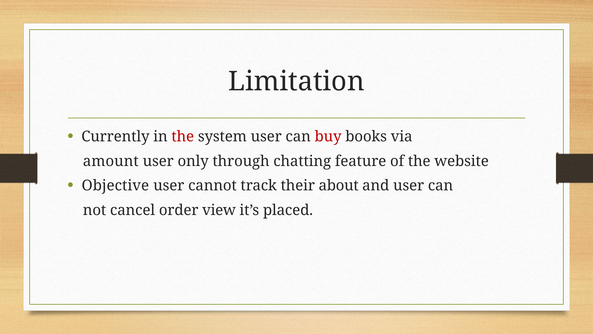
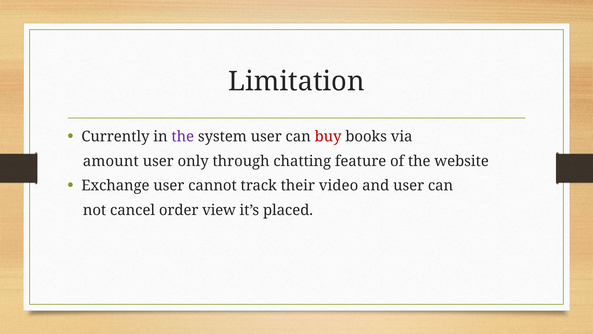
the colour: red -> purple (183, 137)
Objective: Objective -> Exchange (115, 185)
about: about -> video (339, 185)
